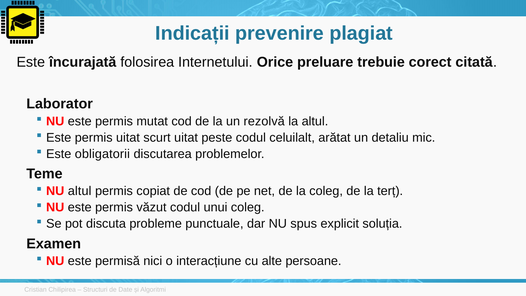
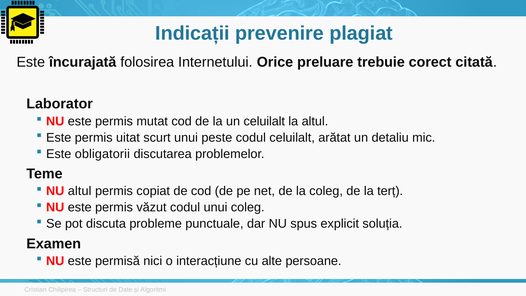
un rezolvă: rezolvă -> celuilalt (264, 121)
scurt uitat: uitat -> unui (186, 137)
